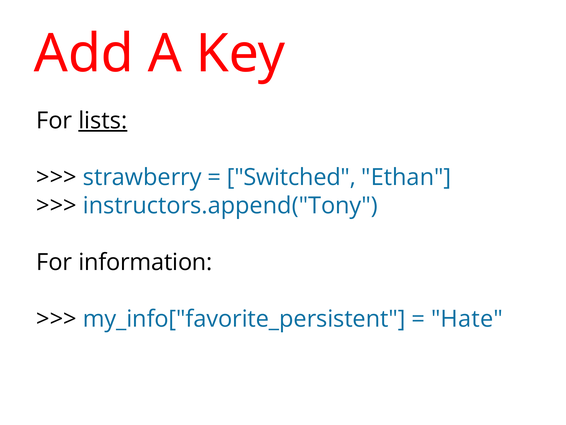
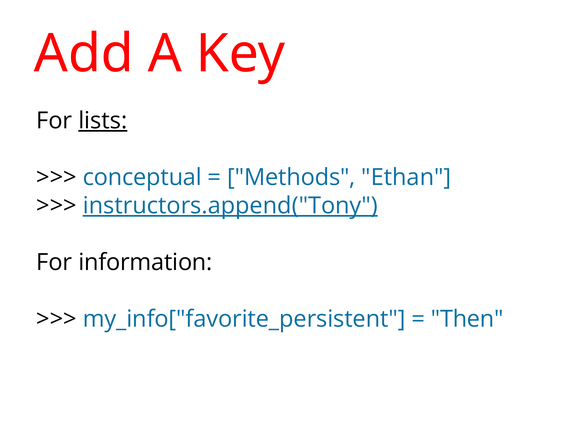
strawberry: strawberry -> conceptual (142, 177)
Switched: Switched -> Methods (291, 177)
instructors.append("Tony underline: none -> present (230, 205)
Hate: Hate -> Then (467, 319)
